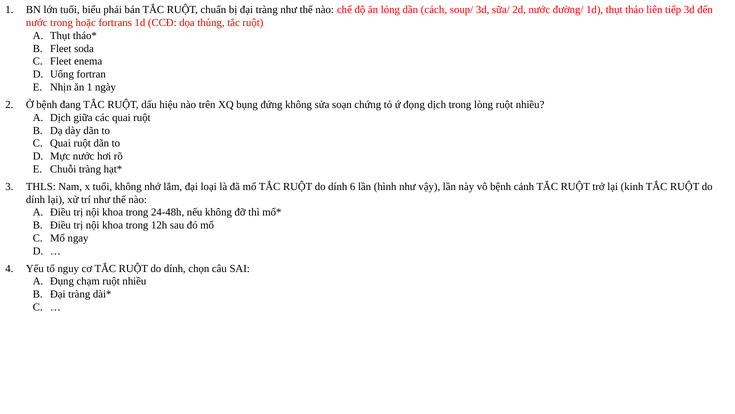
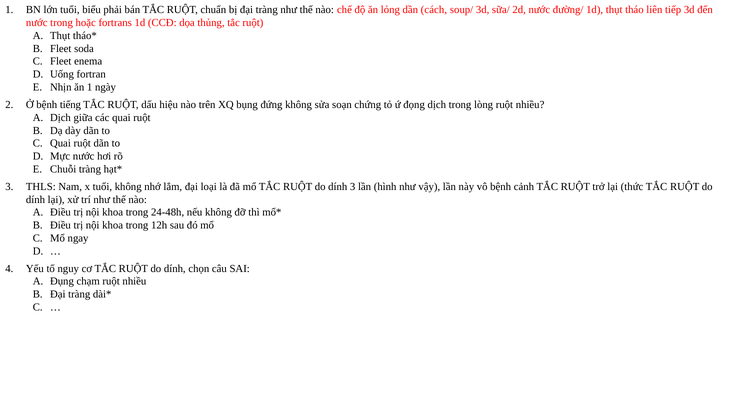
đang: đang -> tiếng (70, 105)
dính 6: 6 -> 3 (353, 186)
kinh: kinh -> thức (632, 186)
